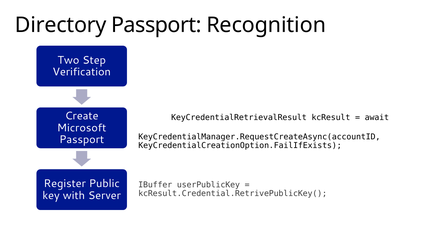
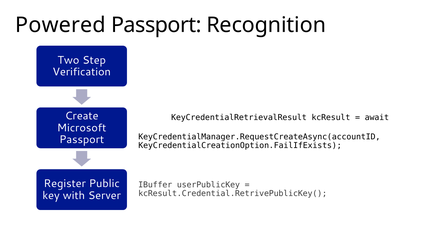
Directory: Directory -> Powered (61, 25)
